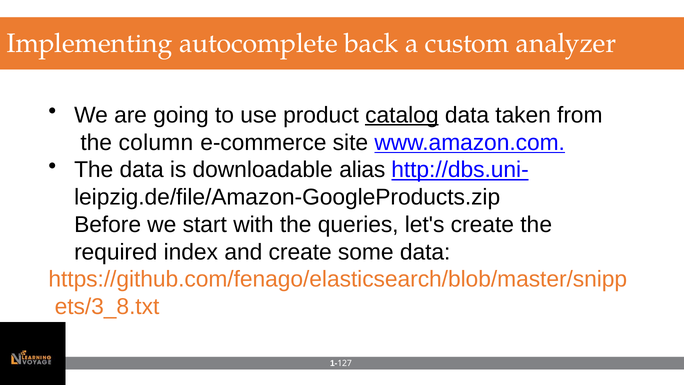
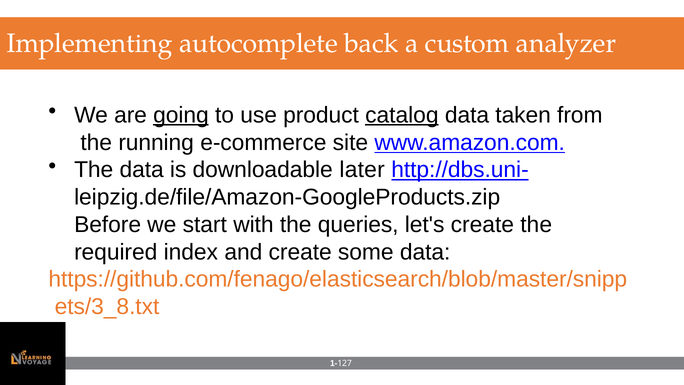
going underline: none -> present (181, 115)
column: column -> running (156, 142)
alias: alias -> later (362, 170)
